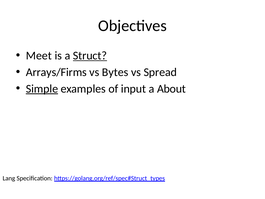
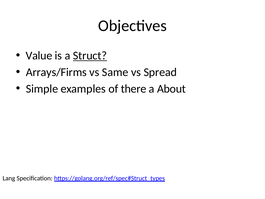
Meet: Meet -> Value (39, 56)
Bytes: Bytes -> Same (115, 72)
Simple underline: present -> none (42, 89)
input: input -> there (134, 89)
